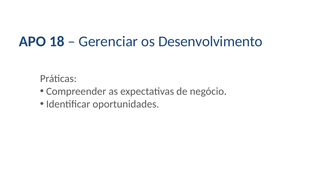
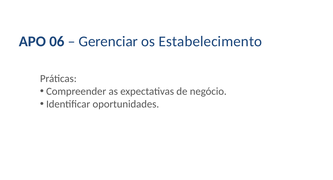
18: 18 -> 06 (57, 42)
Desenvolvimento: Desenvolvimento -> Estabelecimento (210, 42)
